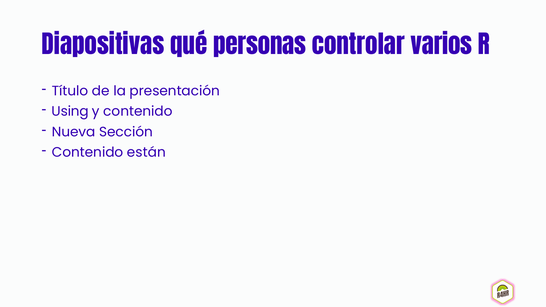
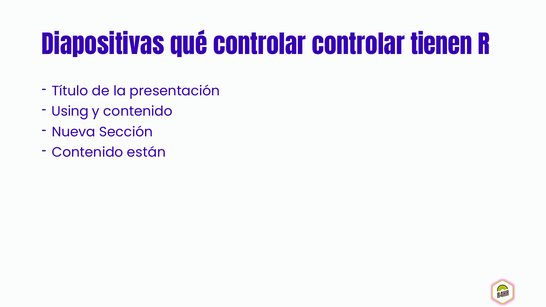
qué personas: personas -> controlar (260, 46)
varios: varios -> tienen (441, 46)
